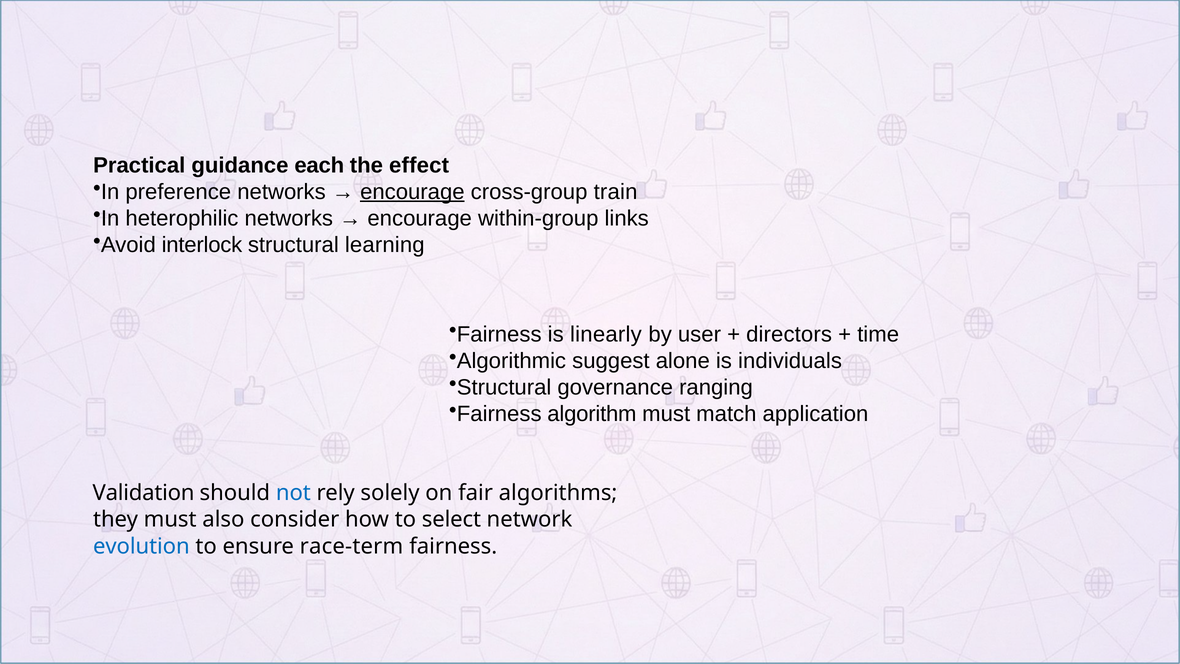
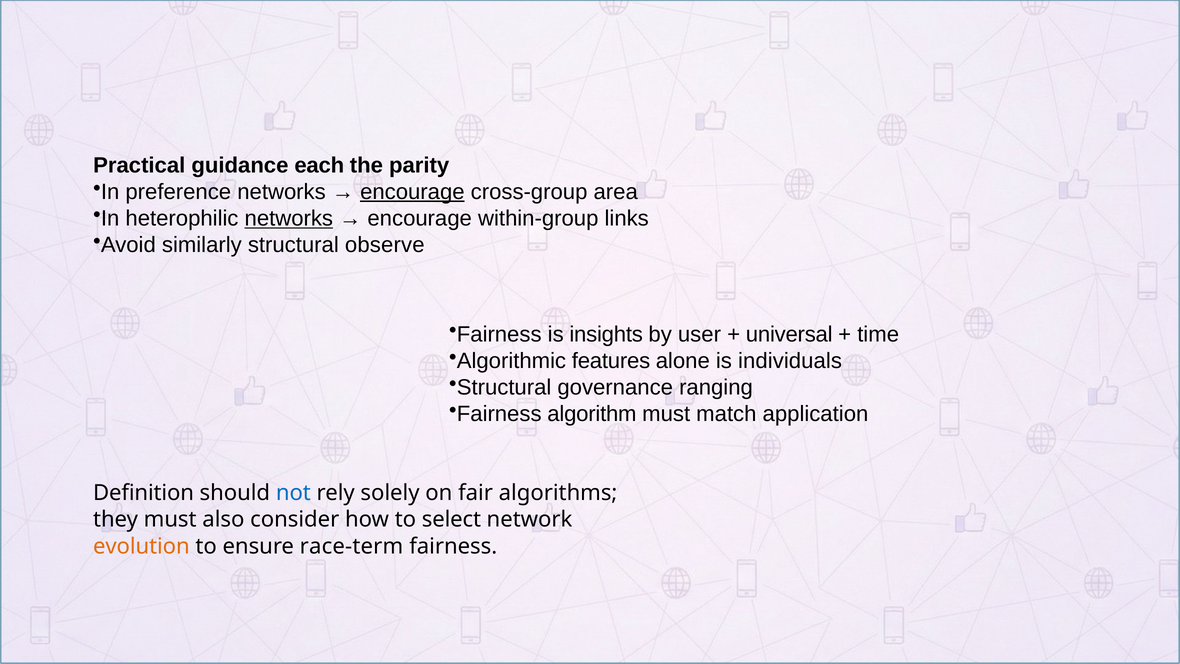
effect: effect -> parity (419, 165)
train: train -> area (616, 192)
networks underline: none -> present (289, 218)
interlock: interlock -> similarly (202, 245)
learning: learning -> observe (385, 245)
linearly: linearly -> insights (606, 334)
directors: directors -> universal (789, 334)
suggest: suggest -> features (611, 361)
Validation: Validation -> Definition (144, 493)
evolution colour: blue -> orange (141, 546)
